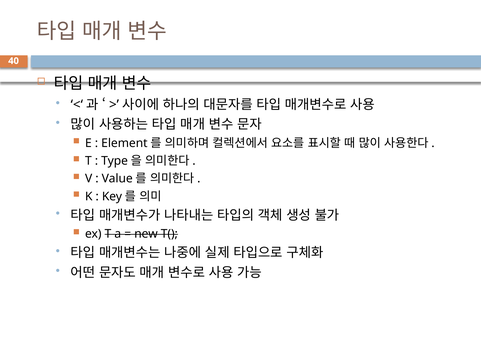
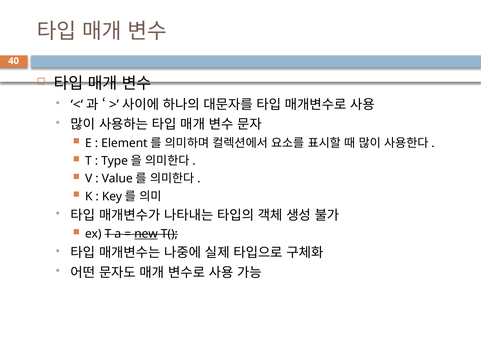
new underline: none -> present (146, 234)
